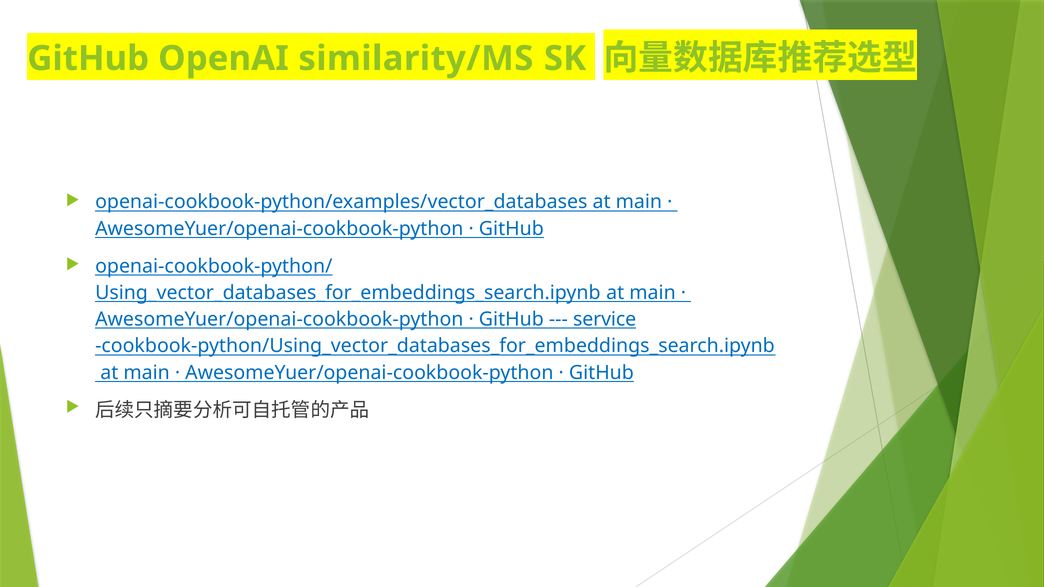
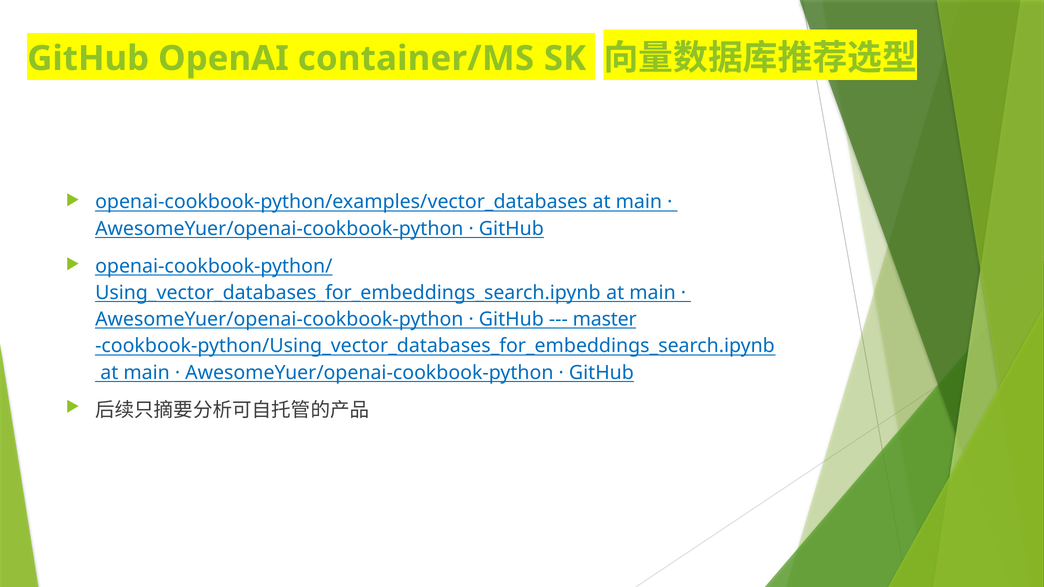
similarity/MS: similarity/MS -> container/MS (416, 59)
service: service -> master (605, 319)
